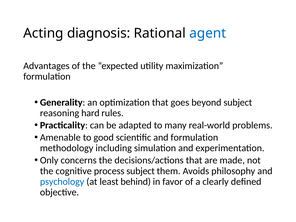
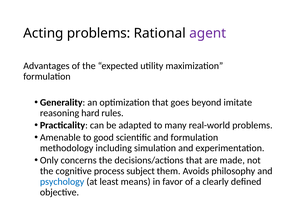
Acting diagnosis: diagnosis -> problems (99, 33)
agent colour: blue -> purple (208, 33)
beyond subject: subject -> imitate (238, 102)
behind: behind -> means (136, 182)
